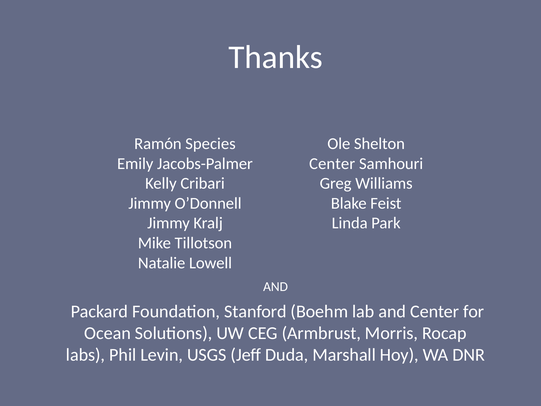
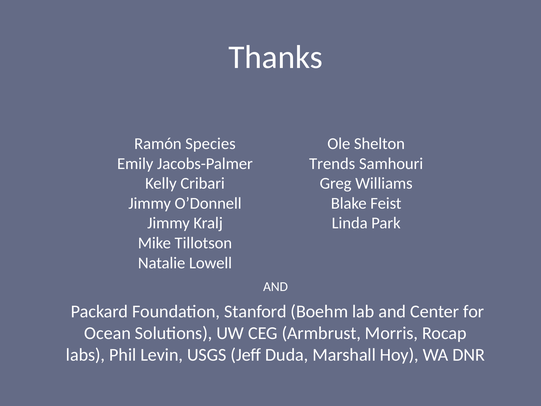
Center: Center -> Trends (332, 164)
